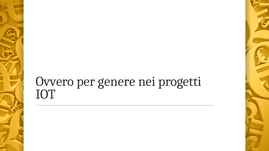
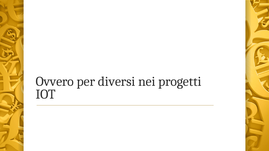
genere: genere -> diversi (117, 82)
